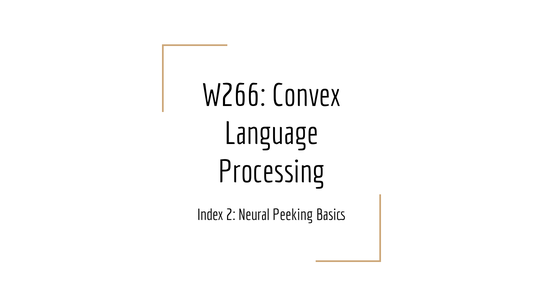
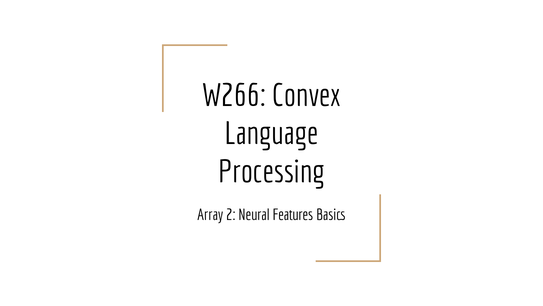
Index: Index -> Array (210, 215)
Peeking: Peeking -> Features (293, 215)
